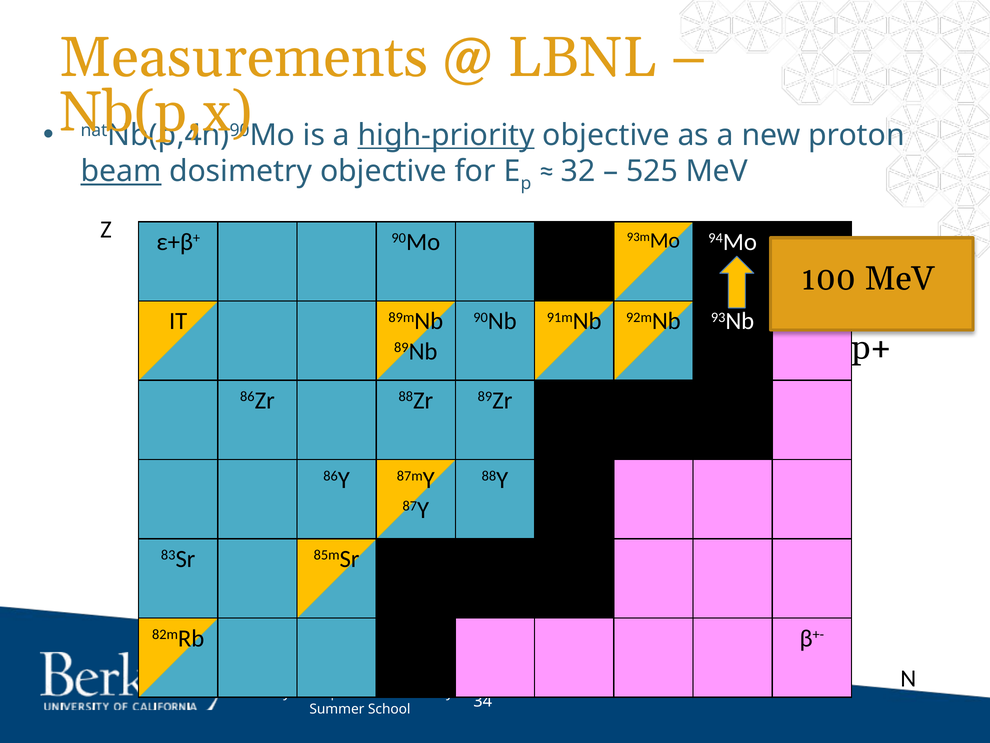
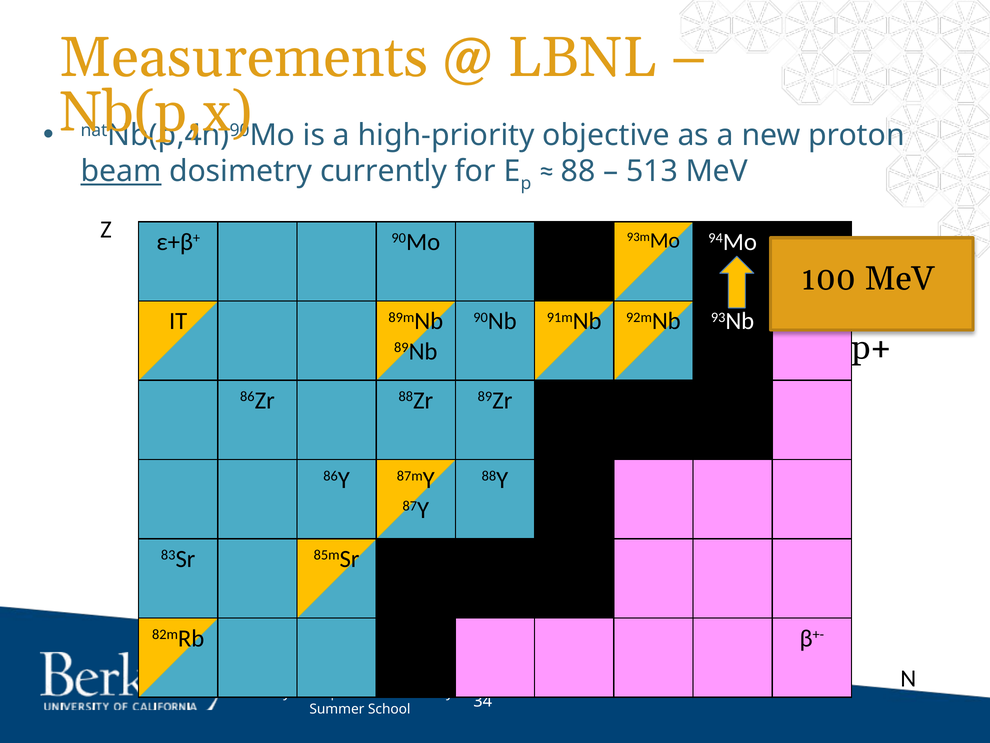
high-priority underline: present -> none (446, 135)
dosimetry objective: objective -> currently (383, 171)
32: 32 -> 88 (578, 171)
525: 525 -> 513 (652, 171)
